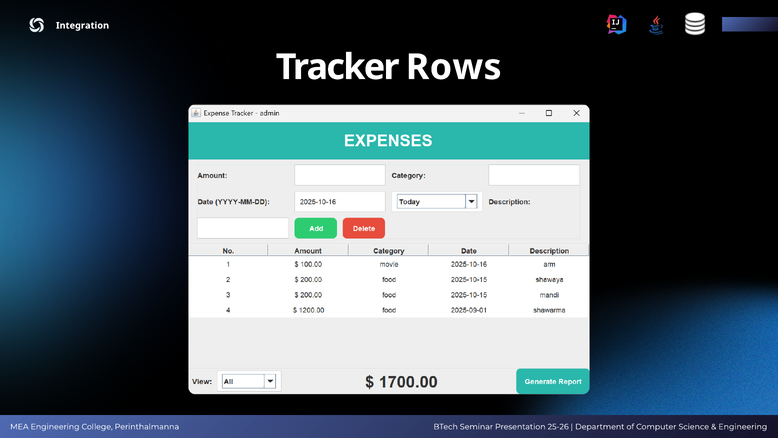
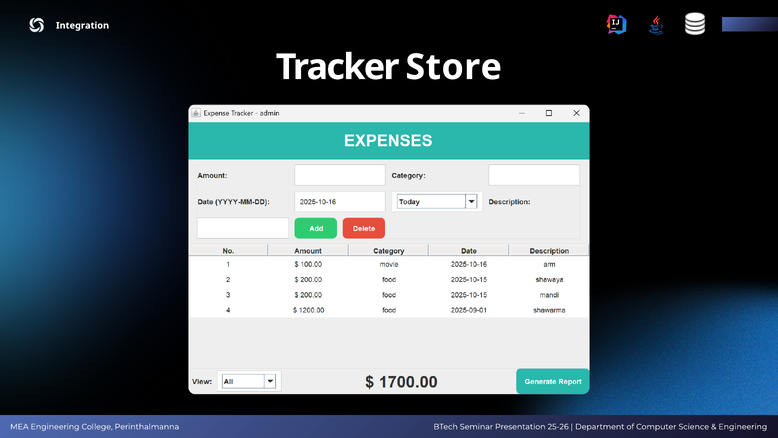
Rows: Rows -> Store (454, 67)
